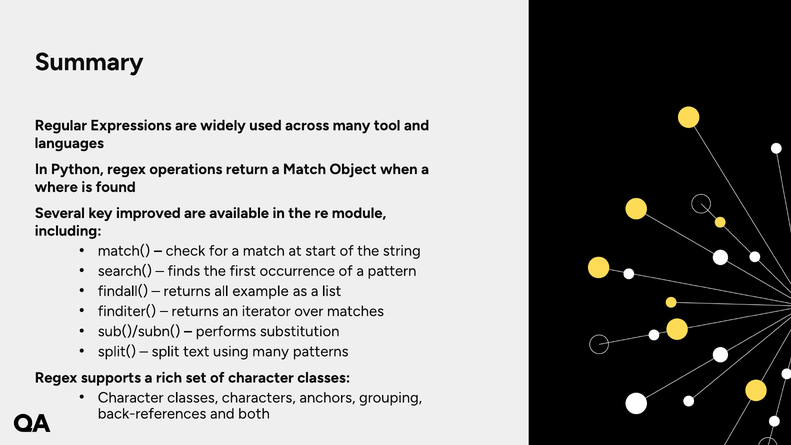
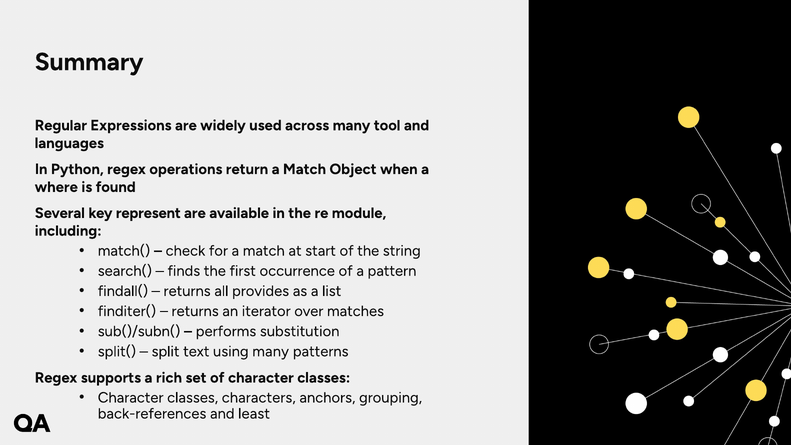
improved: improved -> represent (148, 213)
example: example -> provides (261, 291)
both: both -> least (254, 414)
